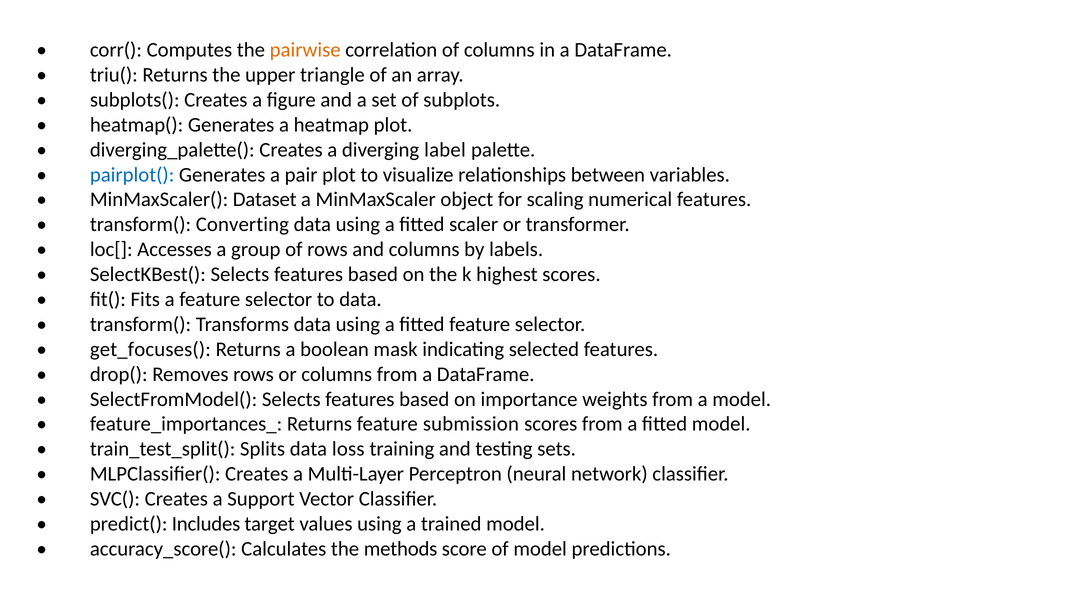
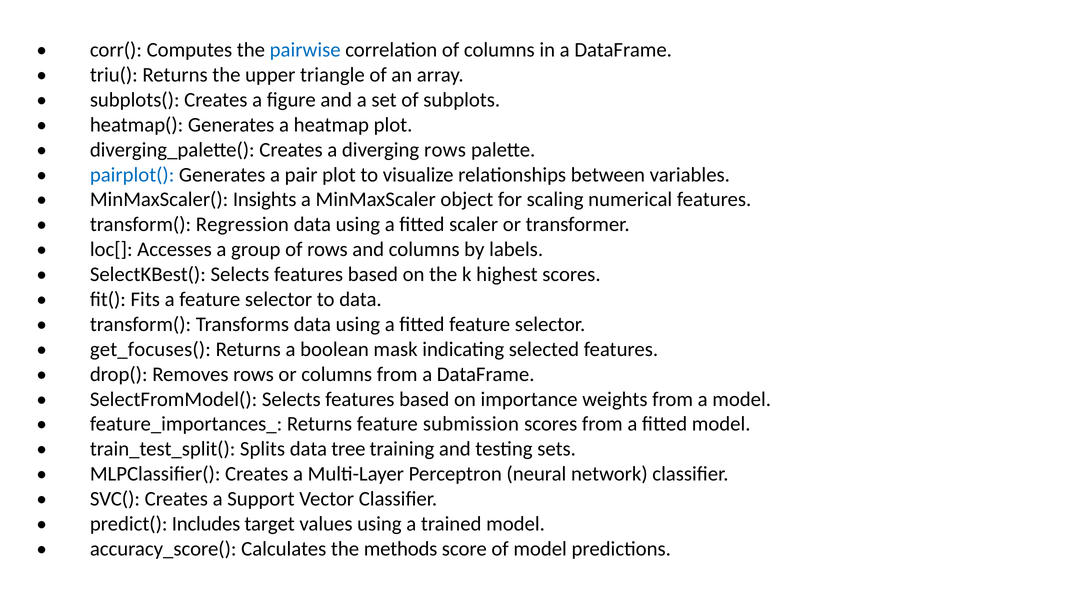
pairwise colour: orange -> blue (305, 50)
diverging label: label -> rows (445, 150)
Dataset: Dataset -> Insights (265, 200)
Converting: Converting -> Regression (242, 225)
loss: loss -> tree (348, 449)
